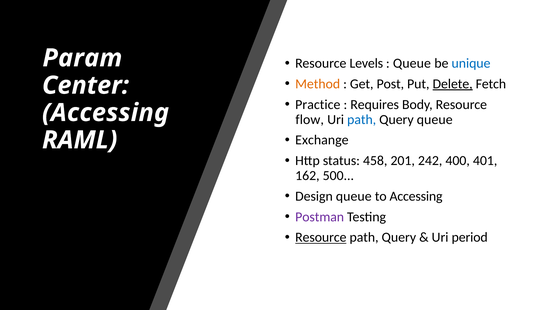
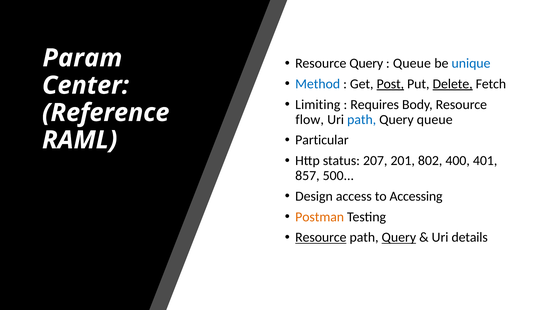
Resource Levels: Levels -> Query (366, 63)
Method colour: orange -> blue (318, 84)
Post underline: none -> present (390, 84)
Practice: Practice -> Limiting (318, 105)
Accessing: Accessing -> Reference (106, 113)
Exchange: Exchange -> Particular (322, 140)
458: 458 -> 207 (375, 161)
242: 242 -> 802 (430, 161)
162: 162 -> 857 (307, 176)
Design queue: queue -> access (354, 196)
Postman colour: purple -> orange (320, 217)
Query underline: none -> present (399, 237)
period: period -> details (470, 237)
